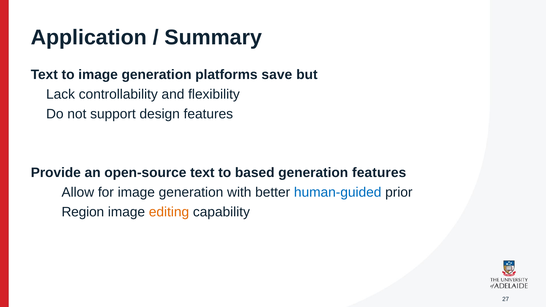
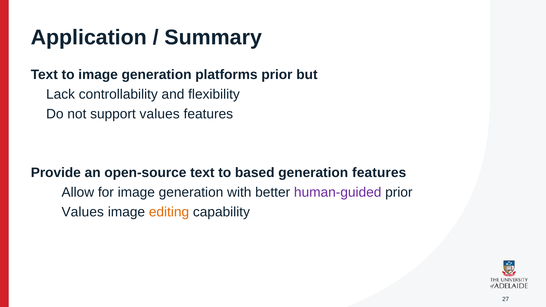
platforms save: save -> prior (277, 75)
support design: design -> values (160, 114)
human-guided colour: blue -> purple (338, 193)
Region: Region -> Values (83, 212)
